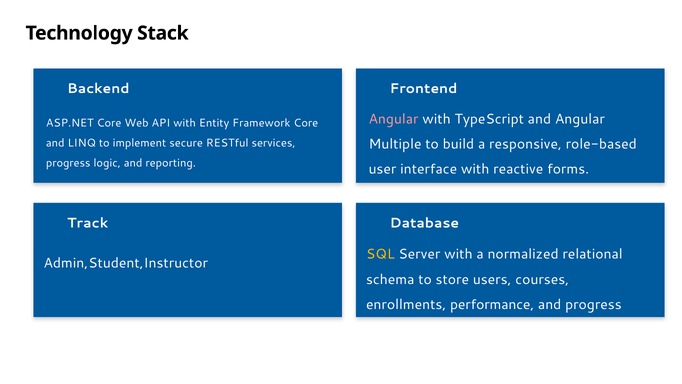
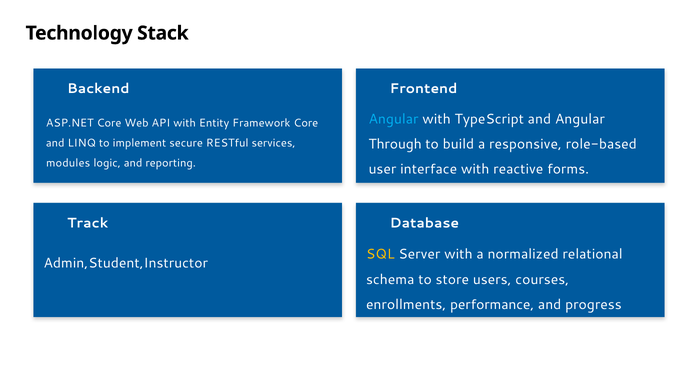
Angular colour: pink -> light blue (393, 119)
Multiple: Multiple -> Through (395, 144)
progress: progress -> modules (68, 163)
